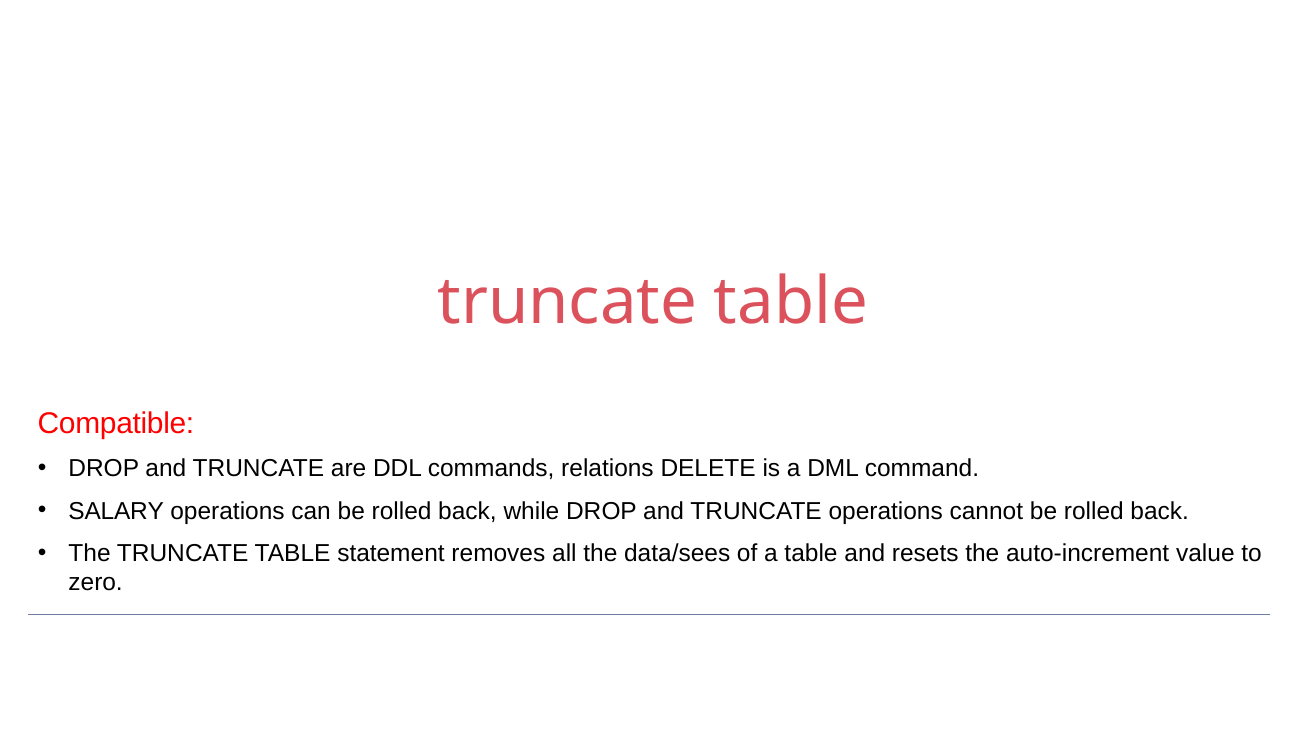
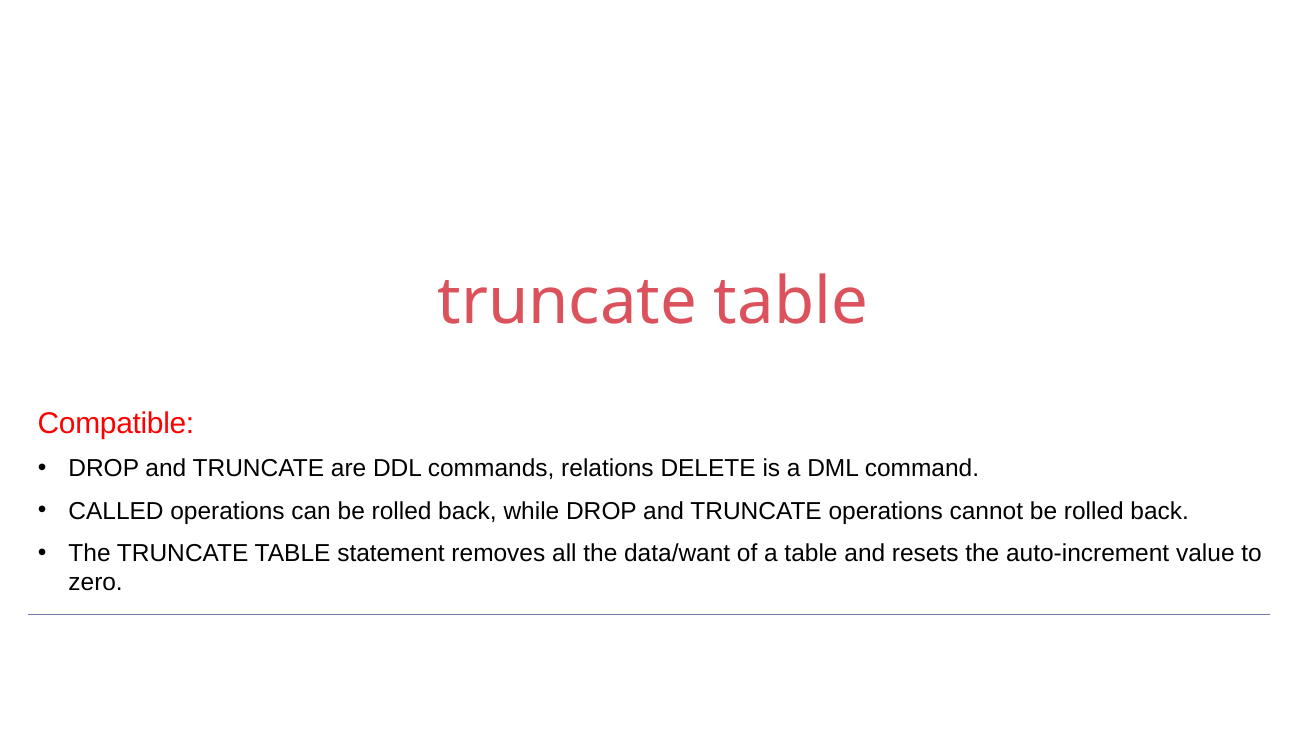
SALARY: SALARY -> CALLED (116, 511)
data/sees: data/sees -> data/want (677, 553)
